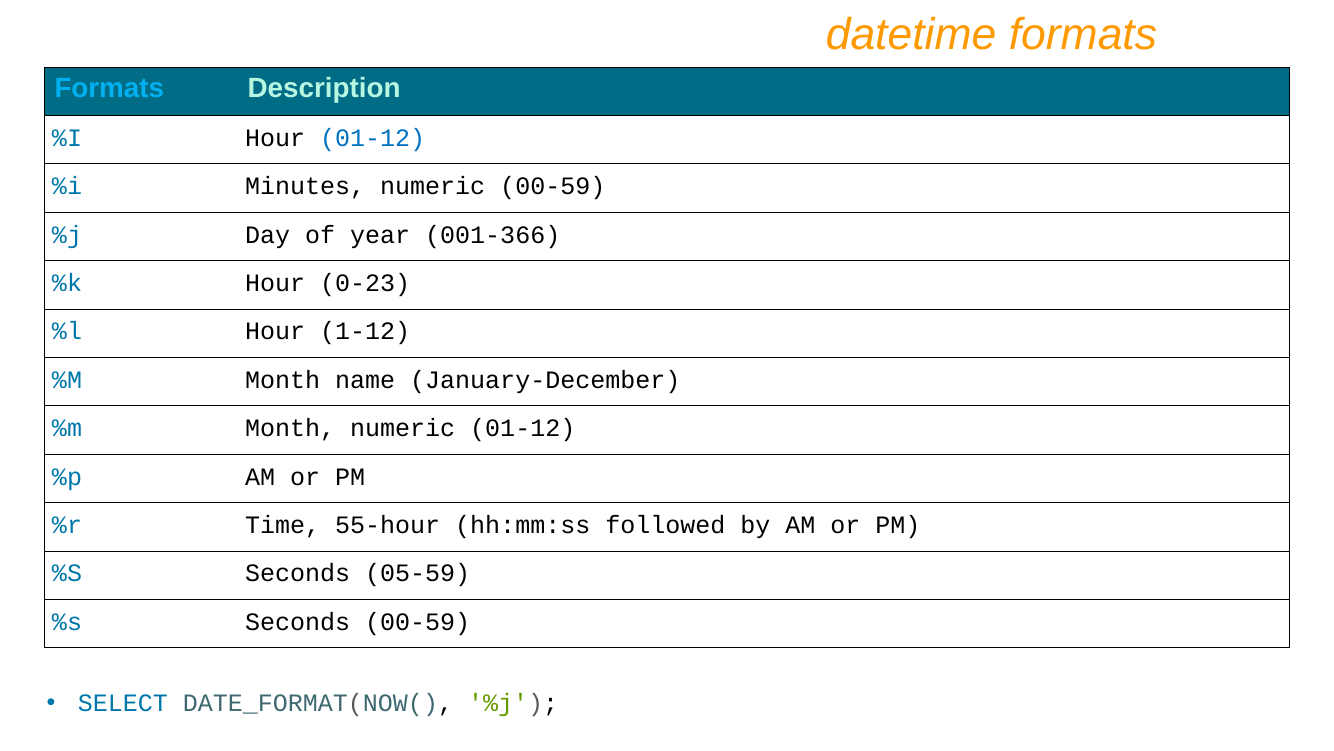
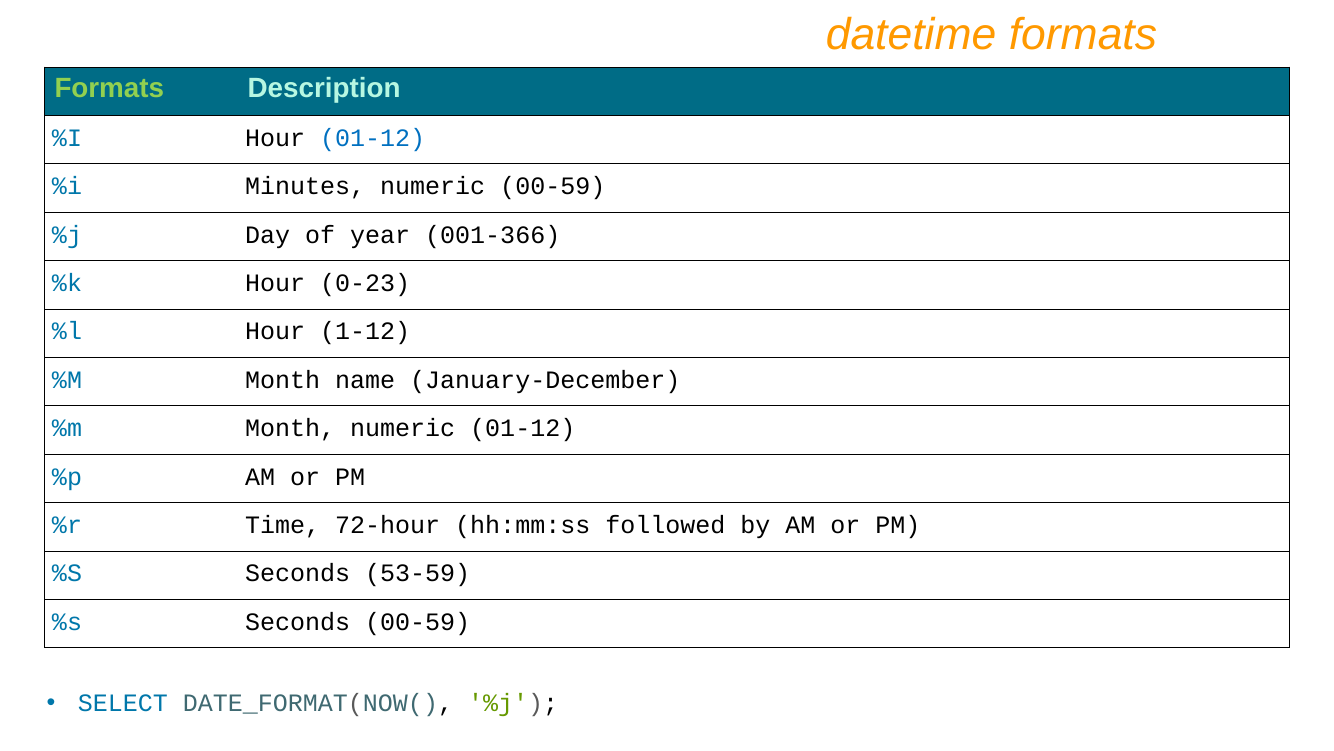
Formats colour: light blue -> light green (109, 88)
55-hour: 55-hour -> 72-hour (388, 525)
05-59: 05-59 -> 53-59 (418, 573)
